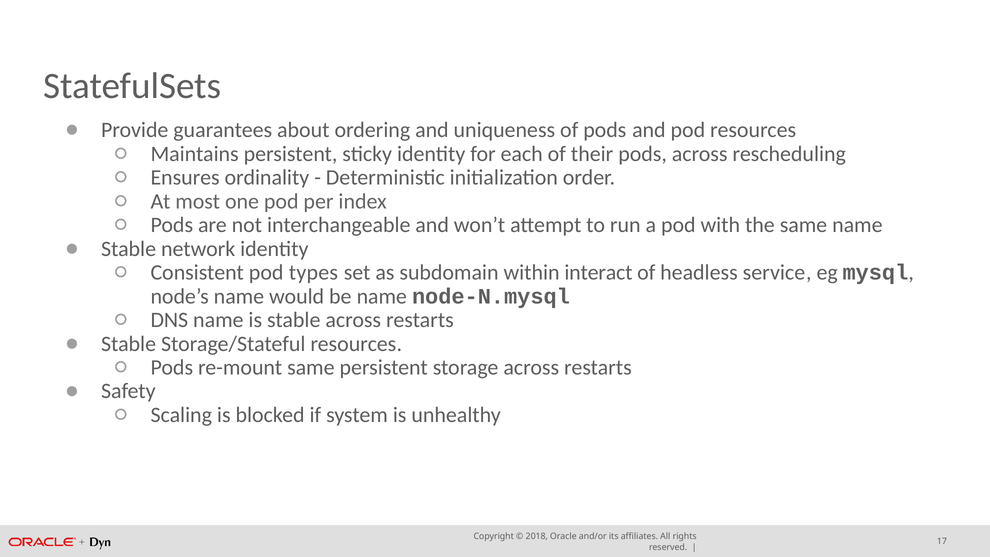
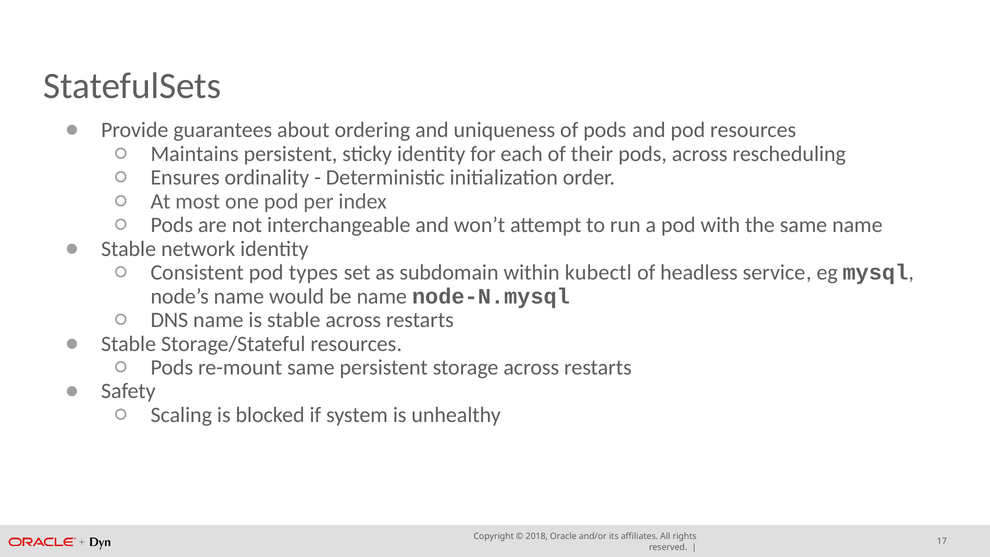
interact: interact -> kubectl (598, 272)
